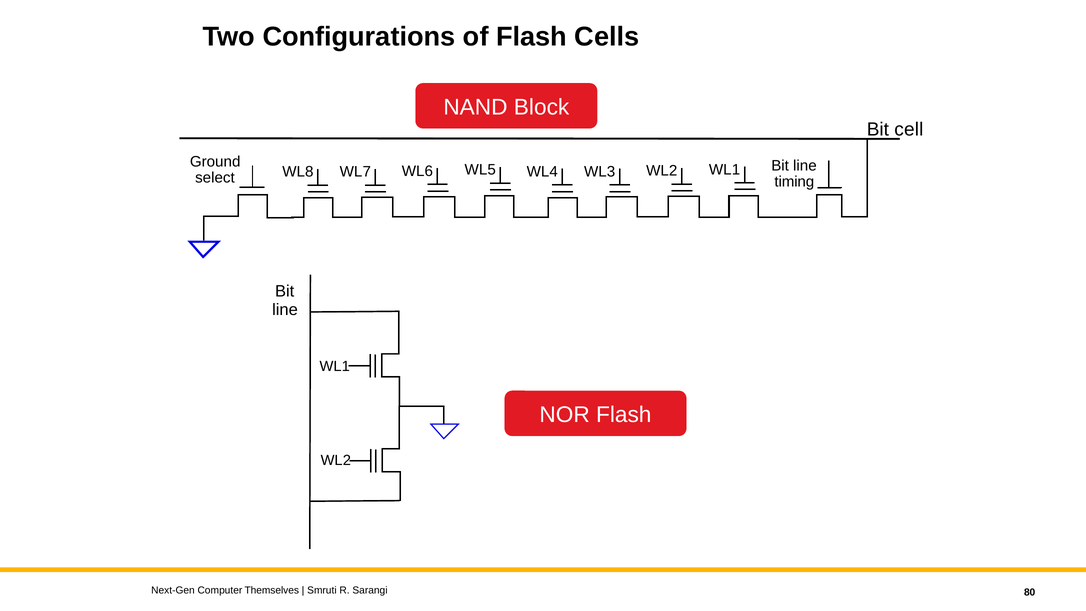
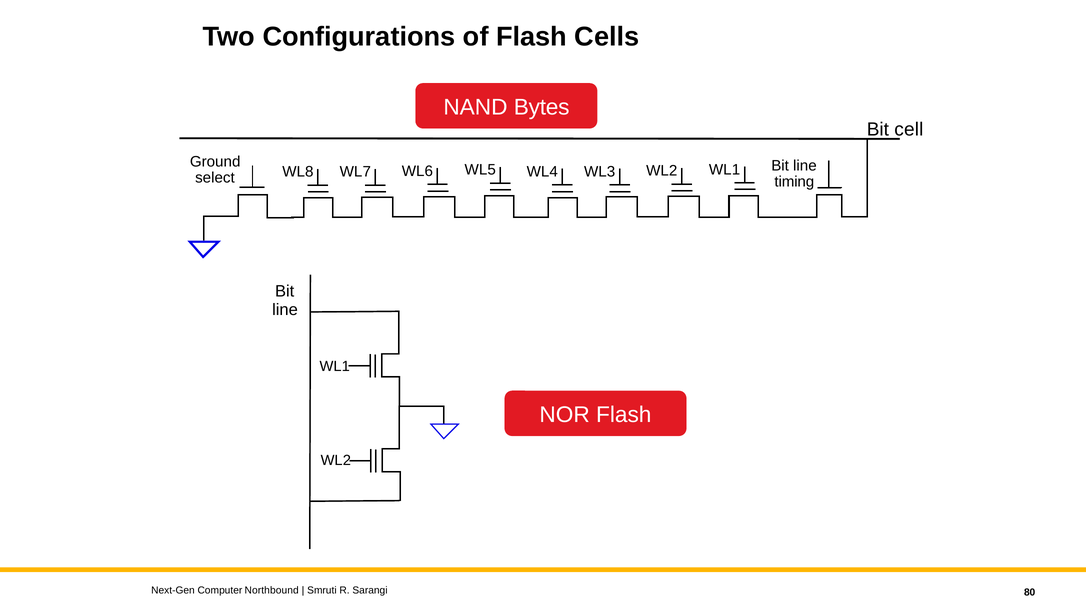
Block: Block -> Bytes (542, 107)
Themselves: Themselves -> Northbound (272, 590)
